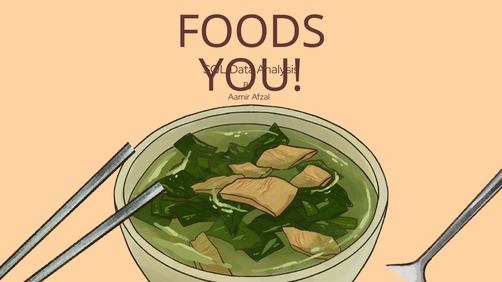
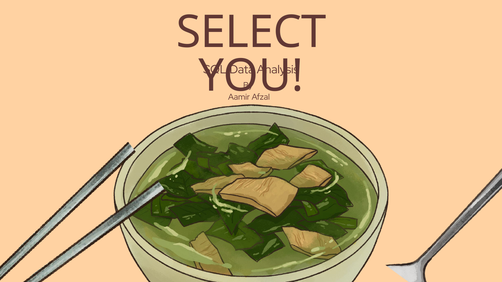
FOODS: FOODS -> SELECT (251, 32)
